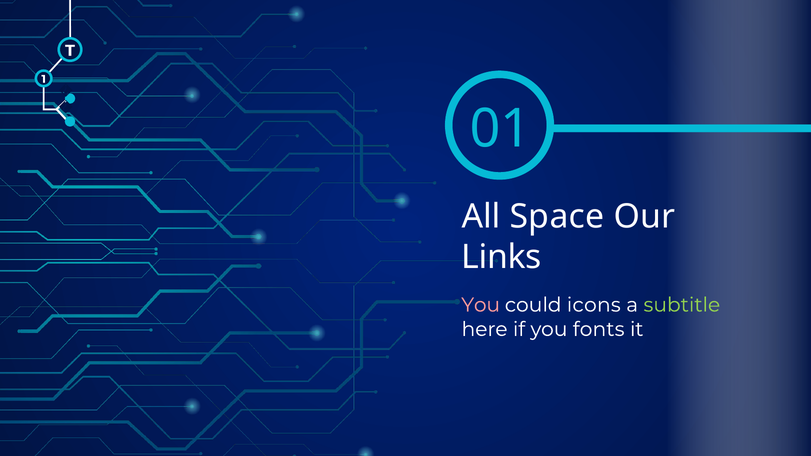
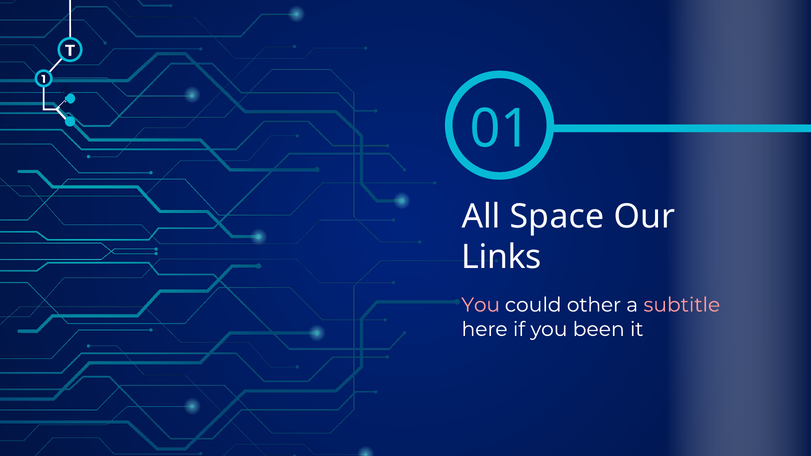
icons: icons -> other (594, 305)
subtitle colour: light green -> pink (682, 305)
fonts: fonts -> been (599, 329)
